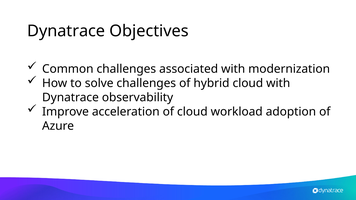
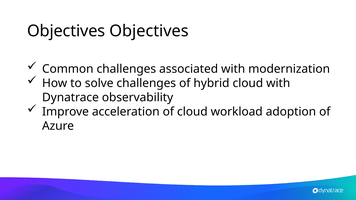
Dynatrace: Dynatrace -> Objectives (66, 31)
